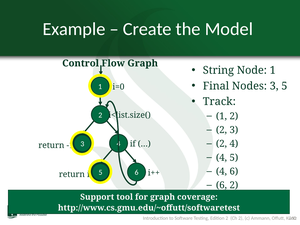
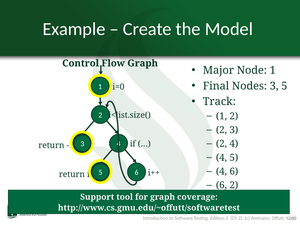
String: String -> Major (218, 70)
